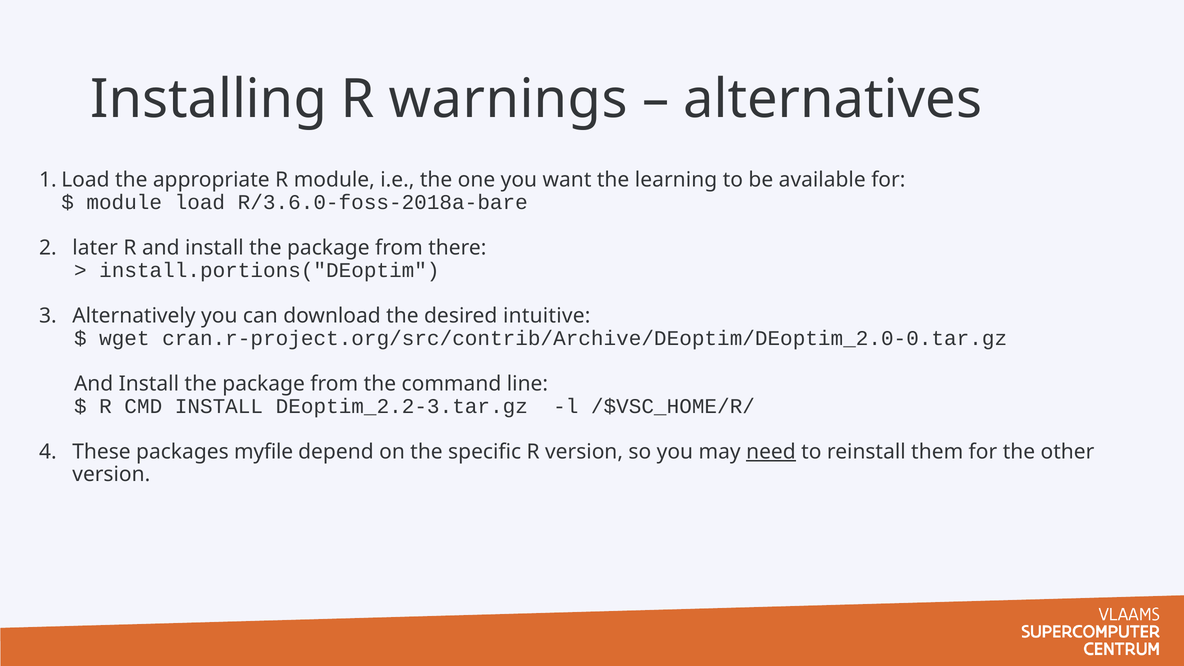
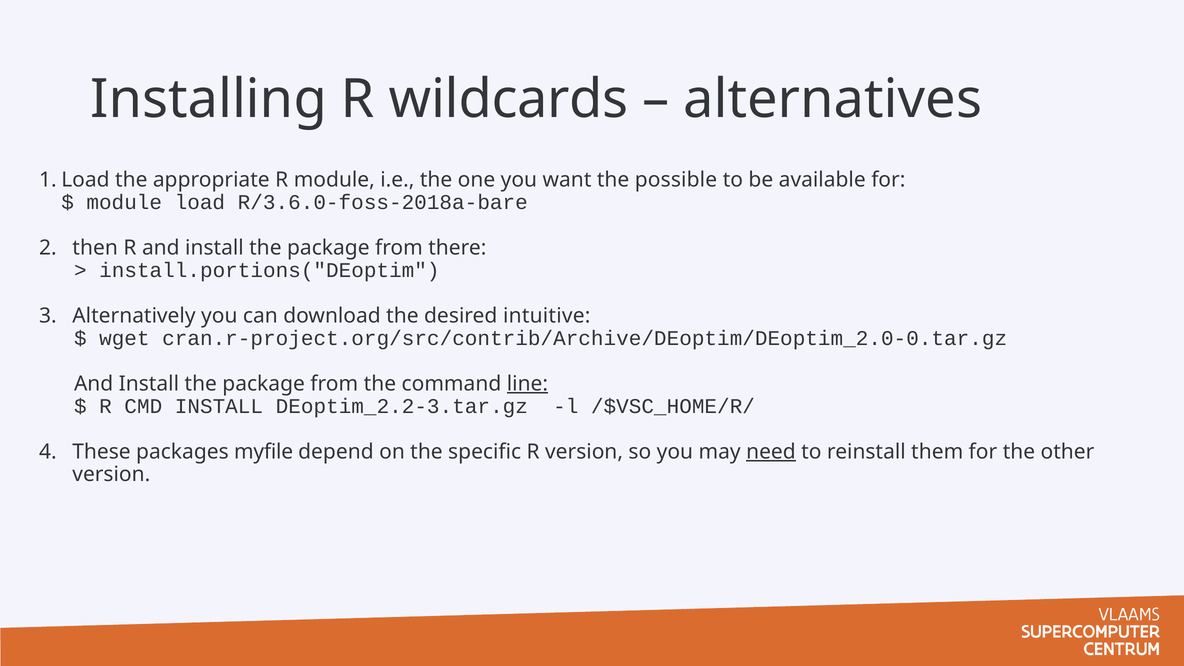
warnings: warnings -> wildcards (509, 99)
learning: learning -> possible (676, 180)
later: later -> then (95, 248)
line underline: none -> present (527, 384)
